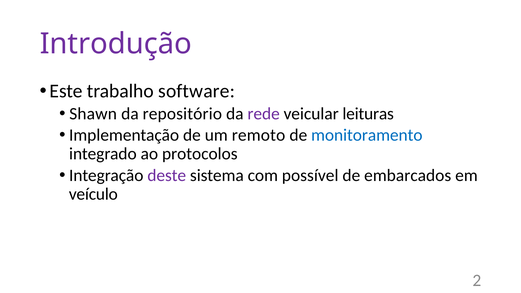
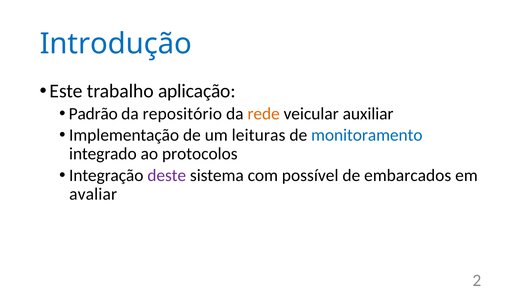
Introdução colour: purple -> blue (116, 44)
software: software -> aplicação (197, 91)
Shawn: Shawn -> Padrão (93, 114)
rede colour: purple -> orange (264, 114)
leituras: leituras -> auxiliar (368, 114)
remoto: remoto -> leituras (259, 135)
veículo: veículo -> avaliar (93, 194)
